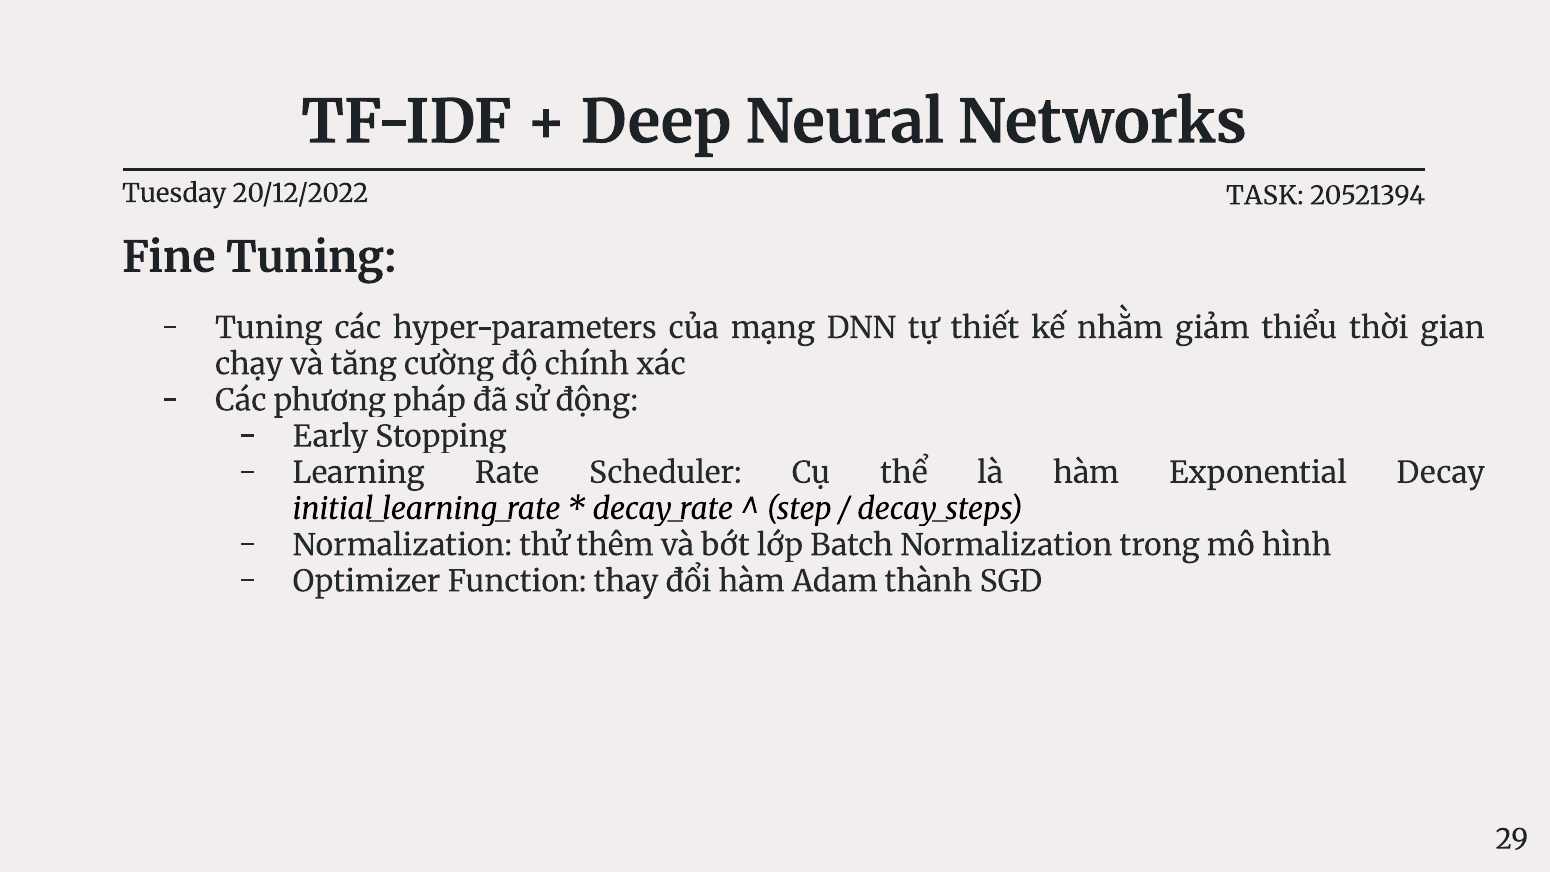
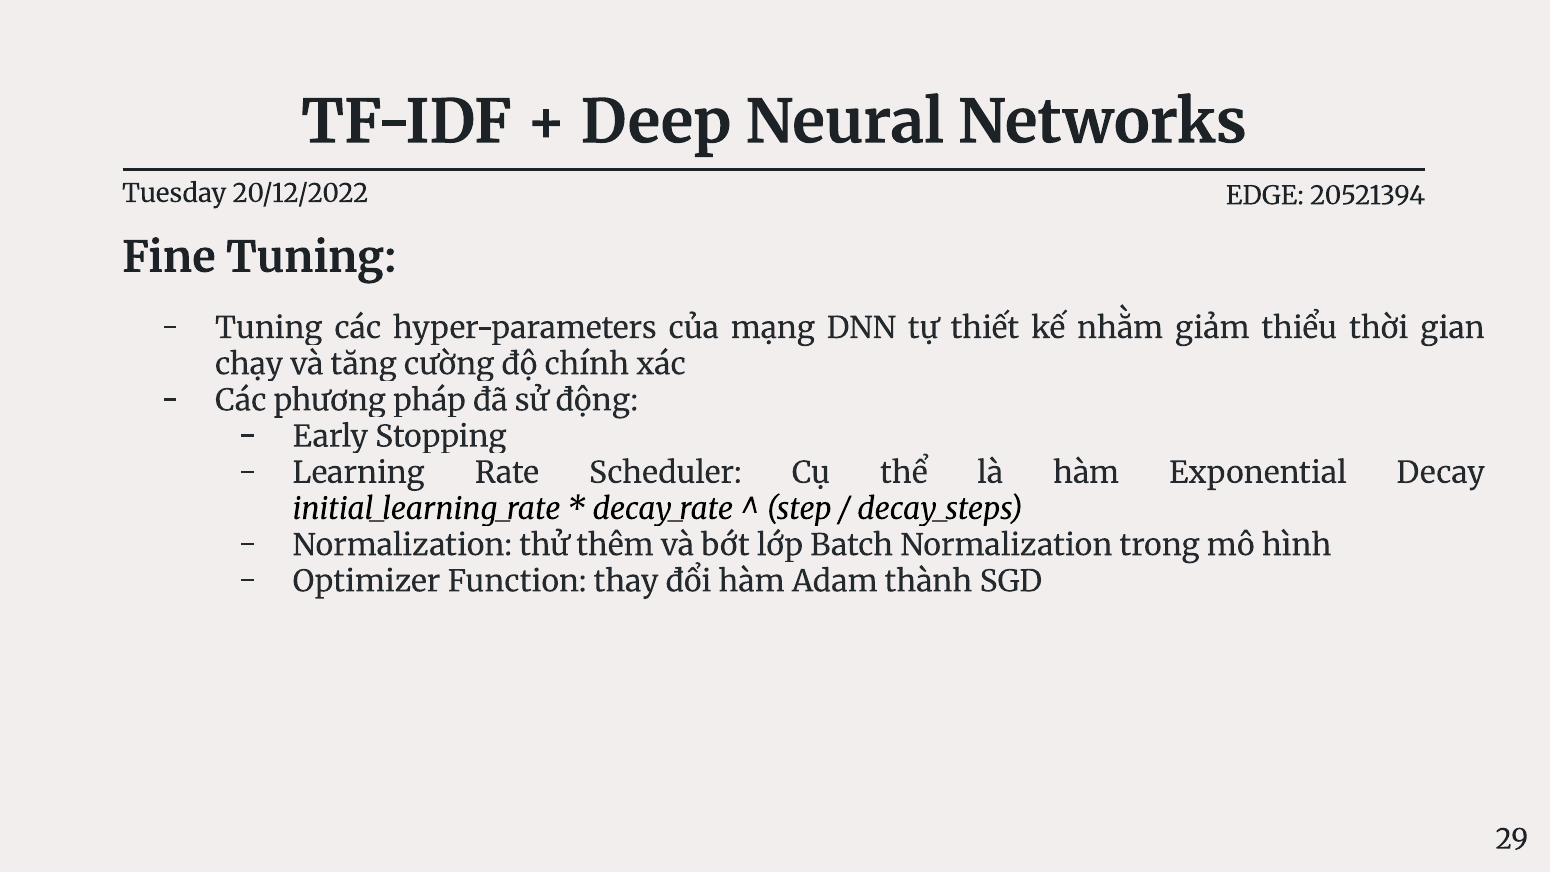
TASK: TASK -> EDGE (1265, 196)
